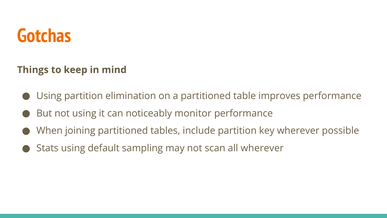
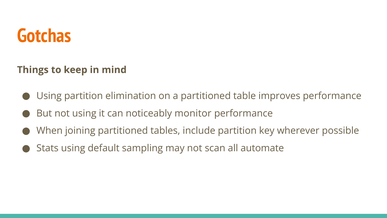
all wherever: wherever -> automate (262, 148)
